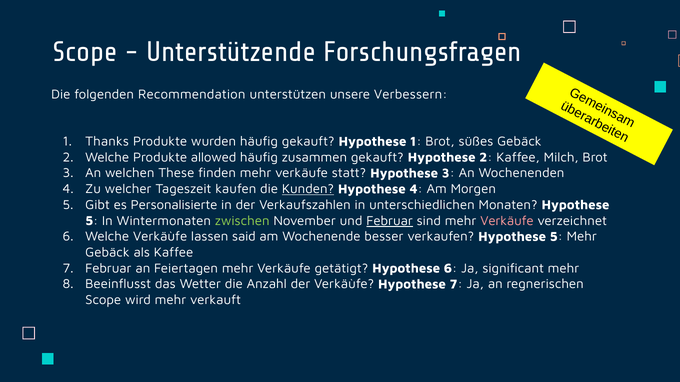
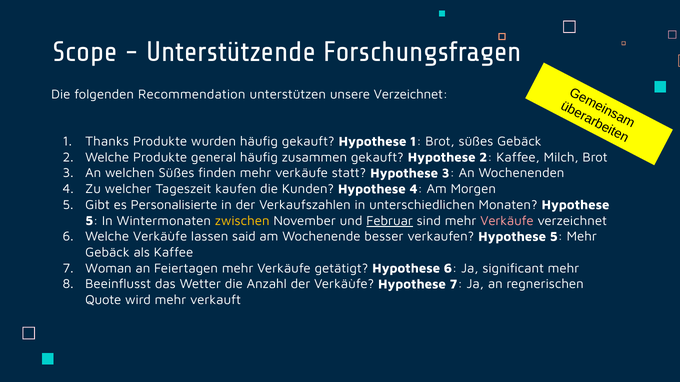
unsere Verbessern: Verbessern -> Verzeichnet (411, 95)
allowed: allowed -> general (214, 157)
welchen These: These -> Süßes (176, 173)
Kunden underline: present -> none (308, 189)
zwischen colour: light green -> yellow (242, 221)
7 Februar: Februar -> Woman (108, 269)
Scope: Scope -> Quote (103, 300)
